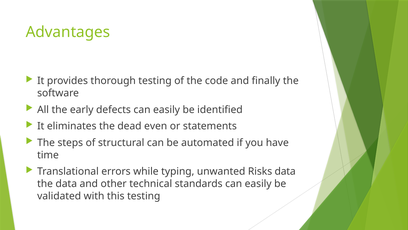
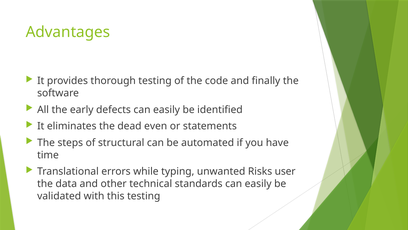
Risks data: data -> user (285, 171)
